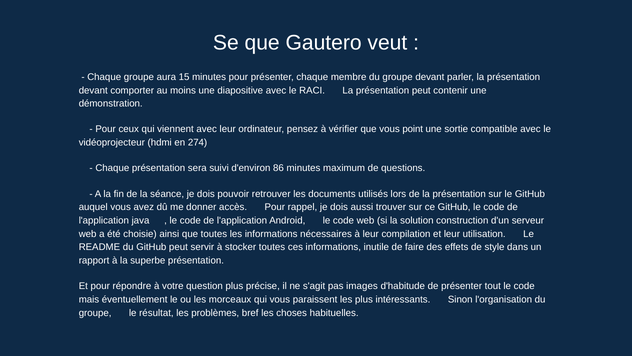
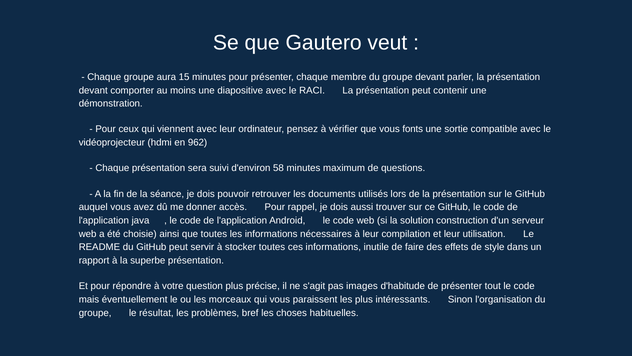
point: point -> fonts (413, 129)
274: 274 -> 962 (198, 142)
86: 86 -> 58 (278, 168)
